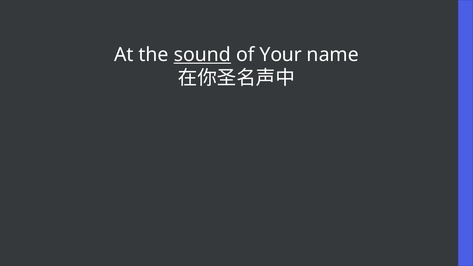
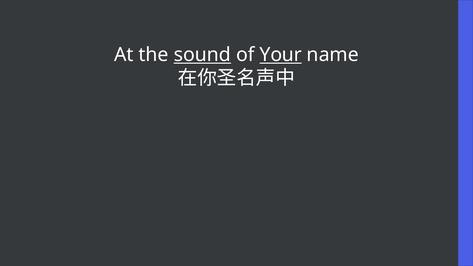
Your underline: none -> present (281, 55)
